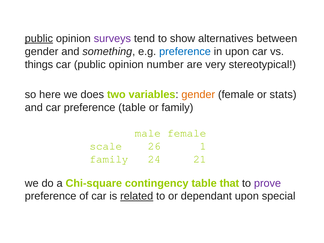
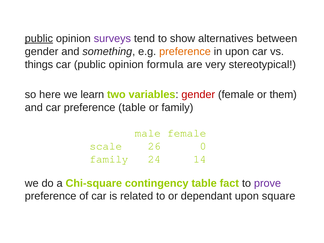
preference colour: blue -> orange (185, 51)
number: number -> formula (165, 64)
does: does -> learn (92, 95)
gender colour: orange -> red (198, 95)
stats: stats -> them (283, 95)
1: 1 -> 0 (203, 146)
21: 21 -> 14 (200, 159)
that: that -> fact (229, 183)
related underline: present -> none (137, 196)
special: special -> square (279, 196)
